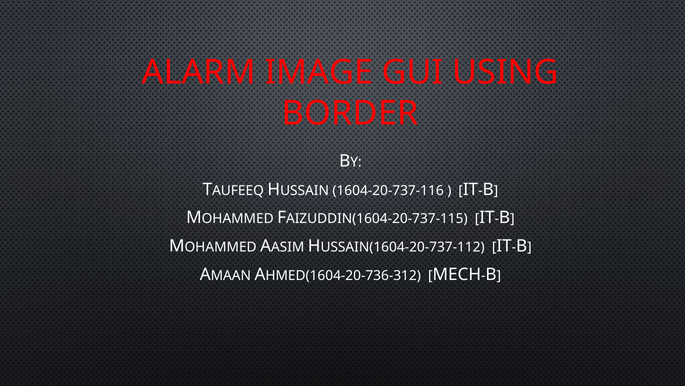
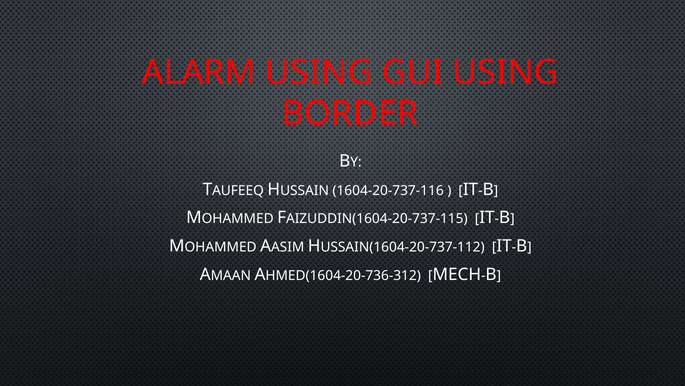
ALARM IMAGE: IMAGE -> USING (319, 72)
